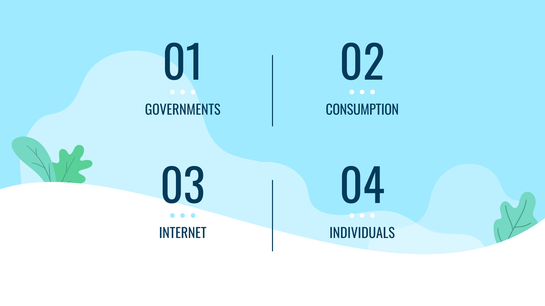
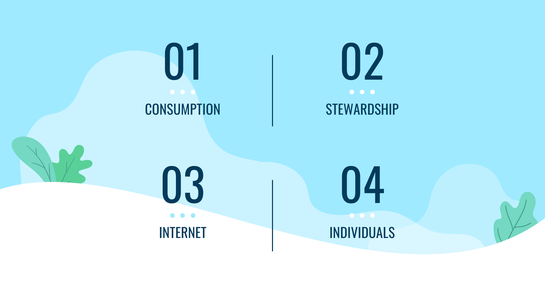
GOVERNMENTS: GOVERNMENTS -> CONSUMPTION (183, 110)
CONSUMPTION: CONSUMPTION -> STEWARDSHIP (362, 110)
